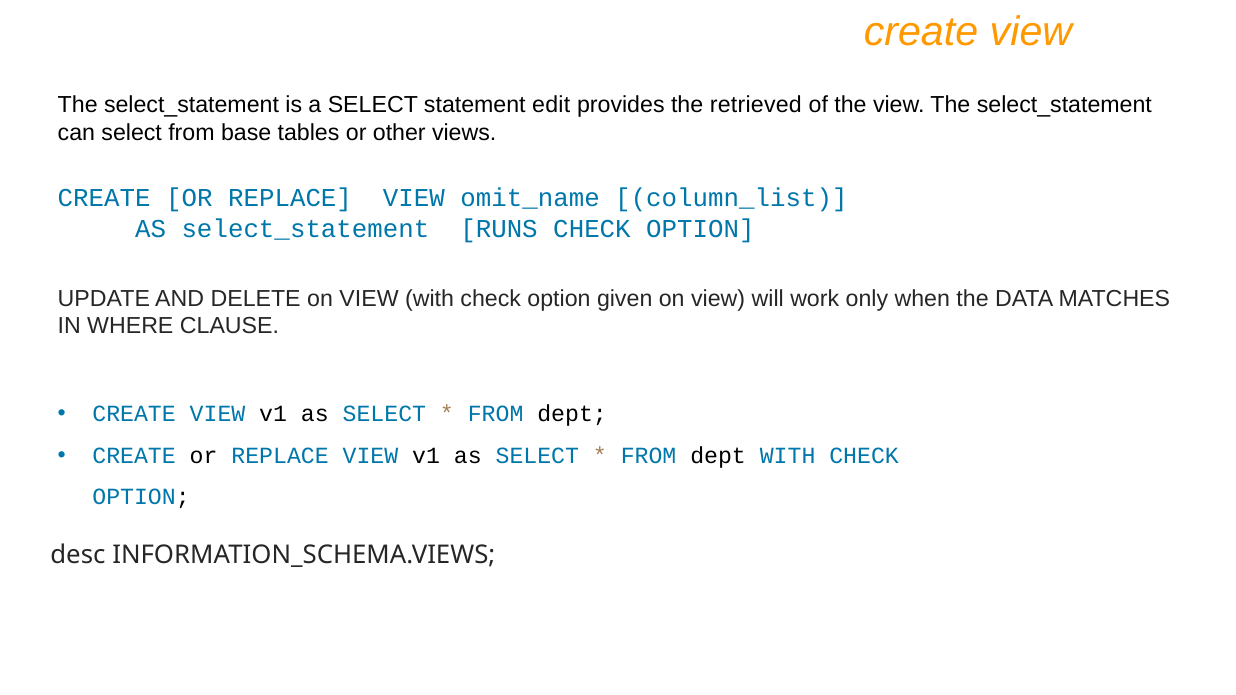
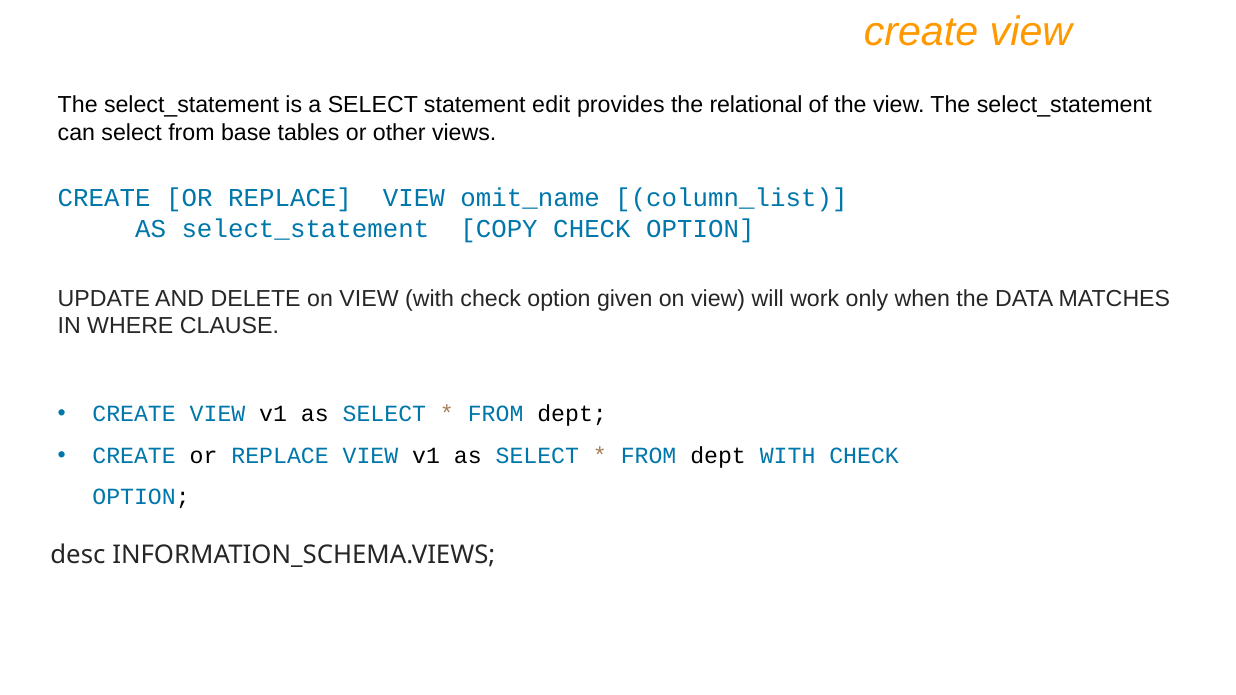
retrieved: retrieved -> relational (756, 105)
RUNS: RUNS -> COPY (499, 229)
